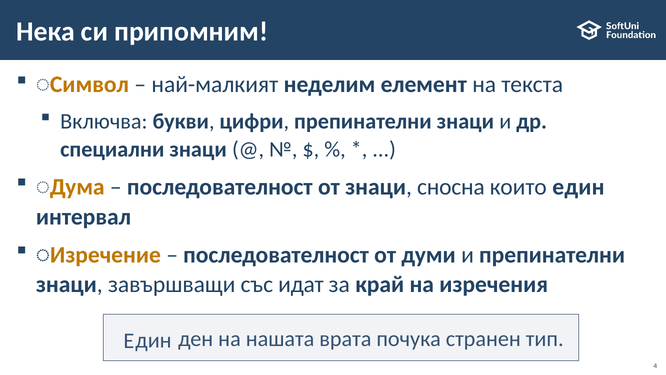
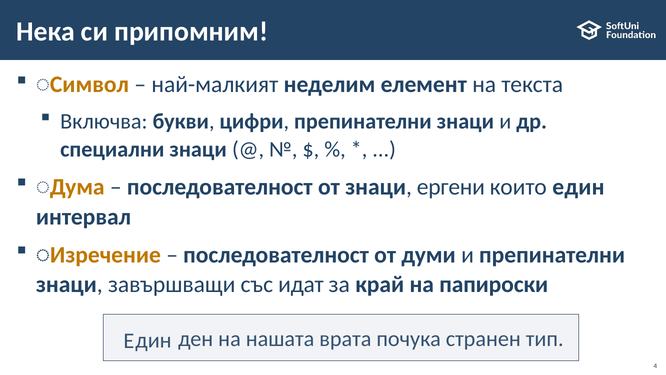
сносна: сносна -> ергени (451, 187)
изречения: изречения -> папироски (494, 284)
